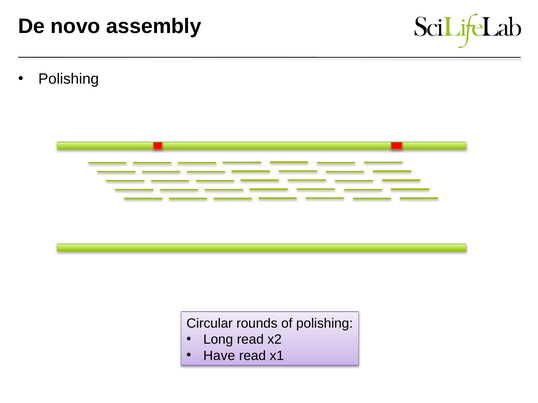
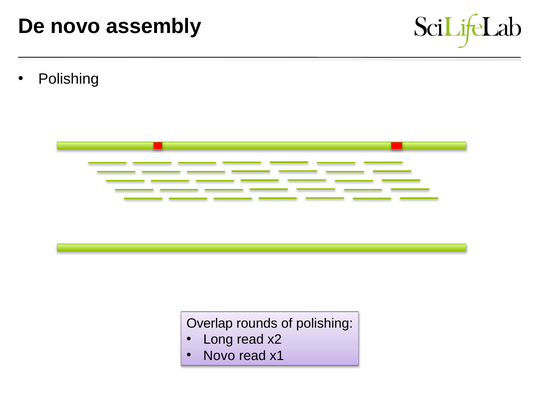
Circular: Circular -> Overlap (210, 324)
Have: Have -> Novo (219, 356)
